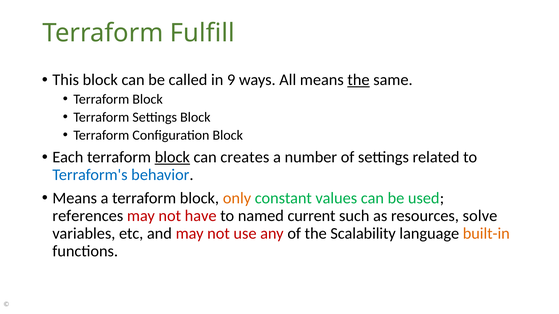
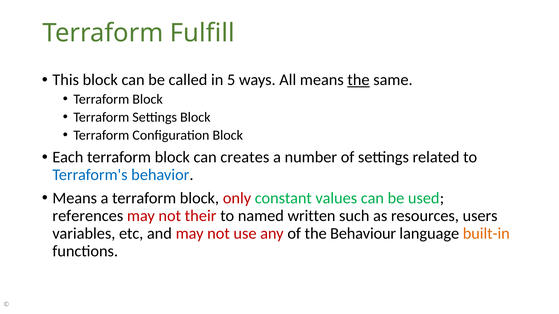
9: 9 -> 5 (231, 80)
block underline: present -> none (172, 157)
only colour: orange -> red (237, 199)
have: have -> their (201, 216)
current: current -> written (312, 216)
solve: solve -> users (480, 216)
Scalability: Scalability -> Behaviour (363, 234)
